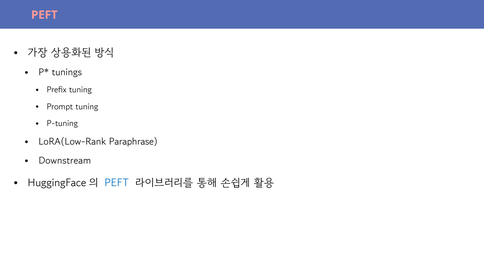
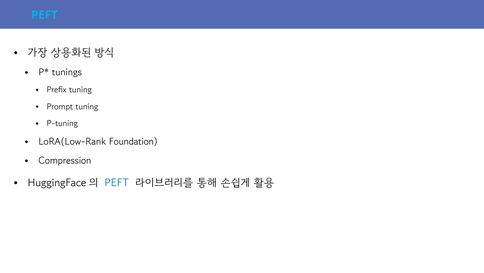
PEFT colour: pink -> light blue (44, 15)
Paraphrase: Paraphrase -> Foundation (133, 142)
Downstream: Downstream -> Compression (65, 161)
